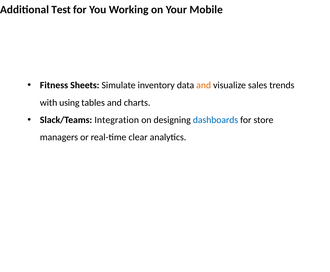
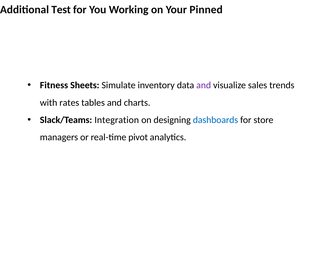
Mobile: Mobile -> Pinned (206, 10)
and colour: orange -> purple (204, 85)
using: using -> rates (69, 103)
clear: clear -> pivot (138, 137)
